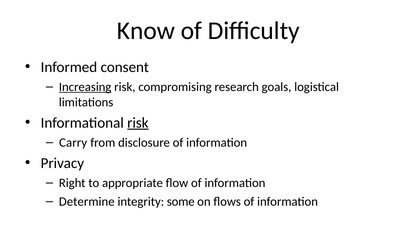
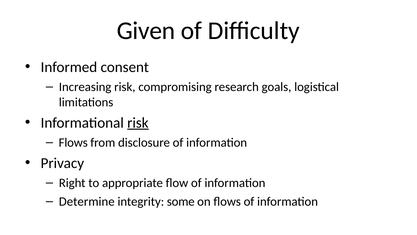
Know: Know -> Given (146, 31)
Increasing underline: present -> none (85, 87)
Carry: Carry -> Flows (73, 142)
